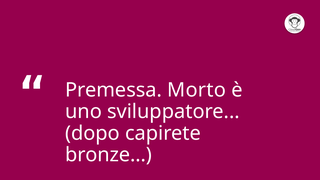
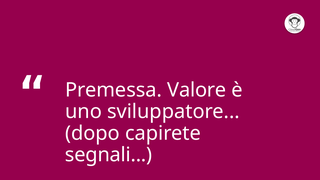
Morto: Morto -> Valore (197, 90)
bronze: bronze -> segnali (109, 155)
